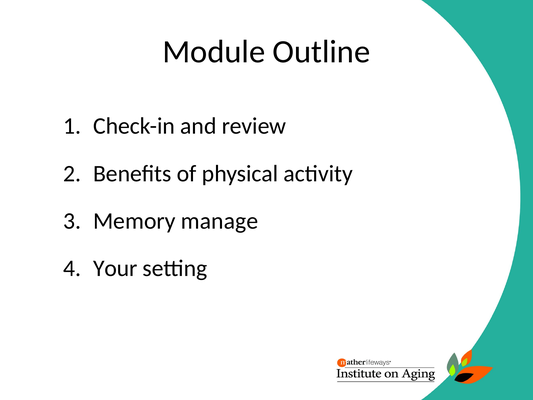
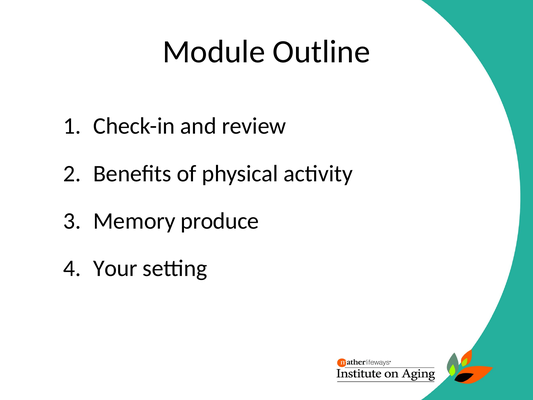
manage: manage -> produce (220, 221)
